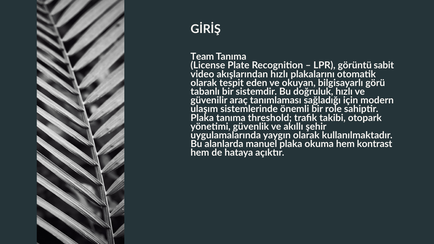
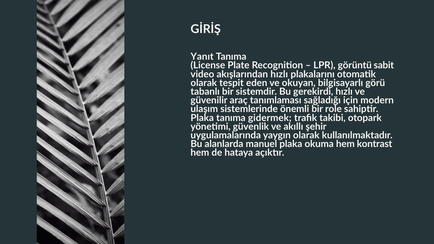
Team: Team -> Yanıt (202, 57)
doğruluk: doğruluk -> gerekirdi (313, 92)
threshold: threshold -> gidermek (270, 118)
